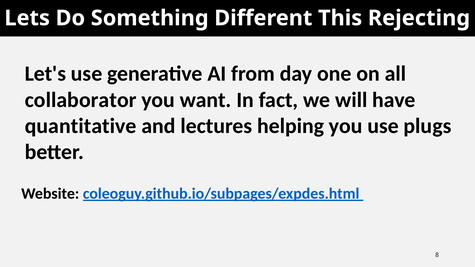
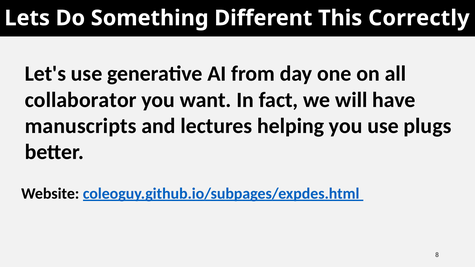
Rejecting: Rejecting -> Correctly (419, 18)
quantitative: quantitative -> manuscripts (81, 126)
